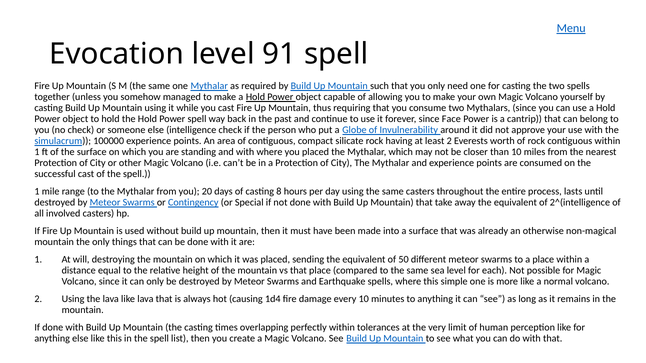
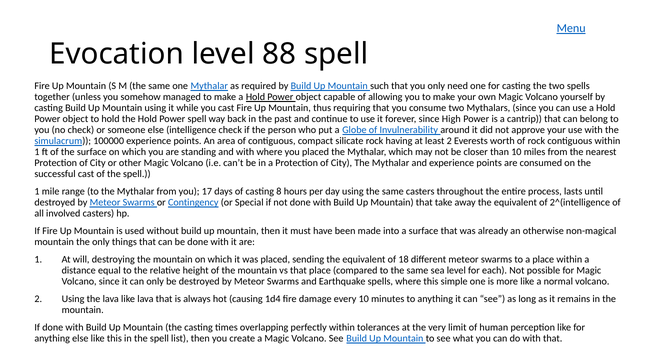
91: 91 -> 88 (279, 54)
Face: Face -> High (451, 119)
20: 20 -> 17 (207, 192)
50: 50 -> 18 (404, 260)
